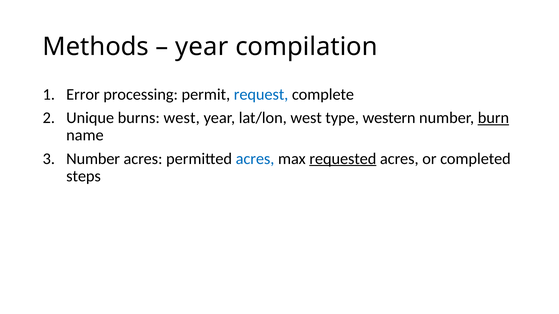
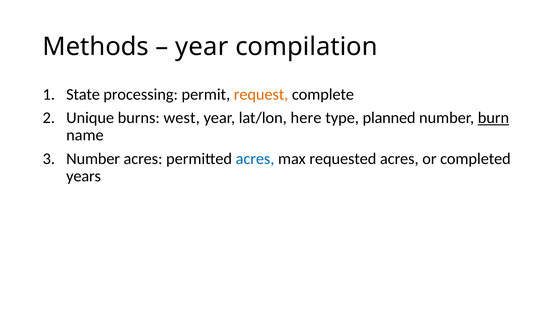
Error: Error -> State (83, 94)
request colour: blue -> orange (261, 94)
lat/lon west: west -> here (306, 118)
western: western -> planned (389, 118)
requested underline: present -> none (343, 159)
steps: steps -> years (84, 176)
